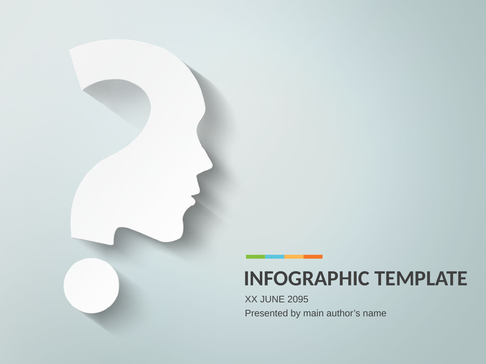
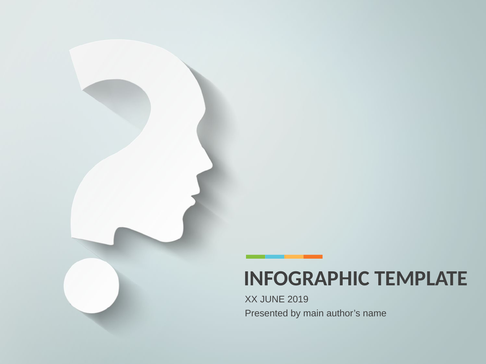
2095: 2095 -> 2019 (298, 300)
